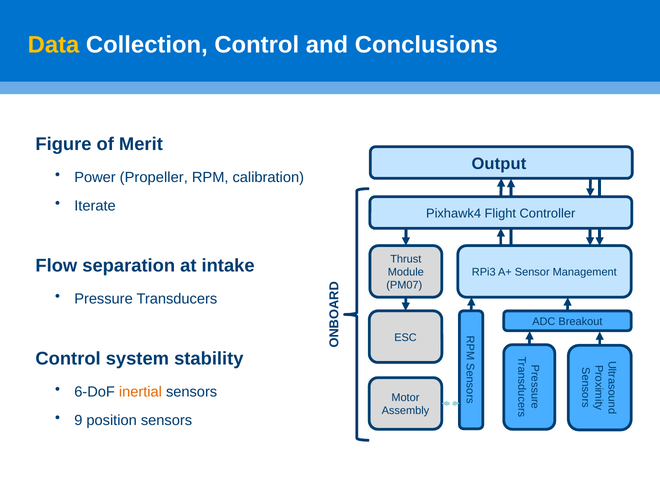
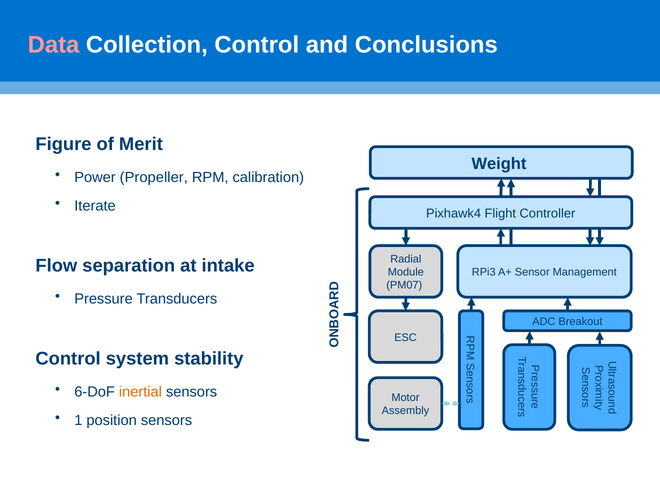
Data colour: yellow -> pink (54, 45)
Output: Output -> Weight (499, 164)
Thrust: Thrust -> Radial (406, 259)
9: 9 -> 1 (78, 420)
